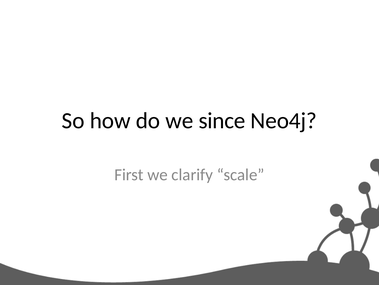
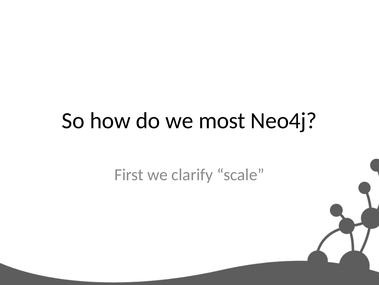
since: since -> most (222, 120)
